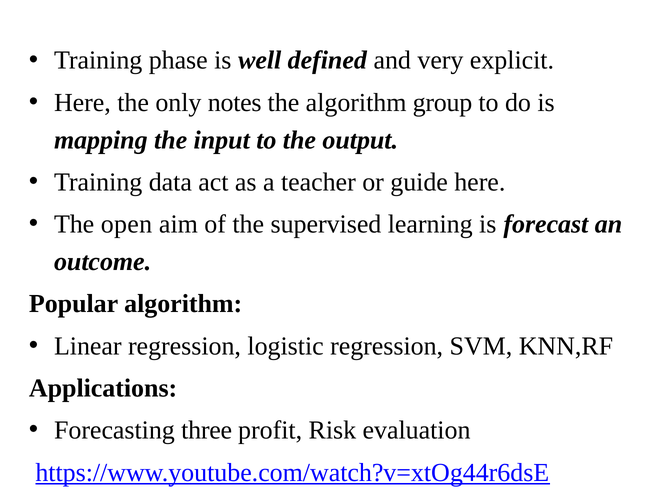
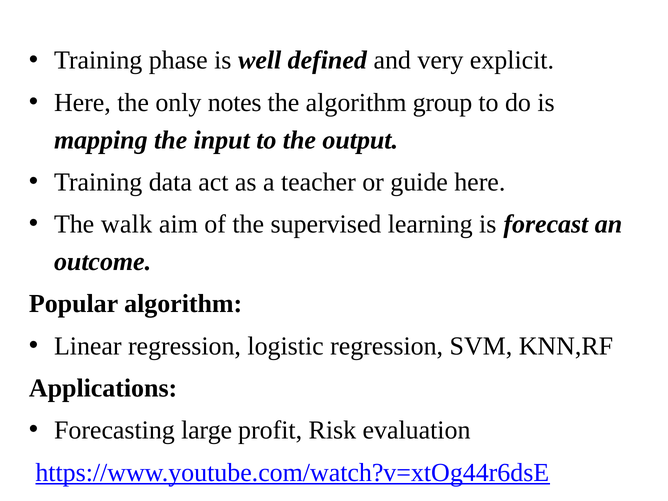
open: open -> walk (126, 224)
three: three -> large (207, 430)
